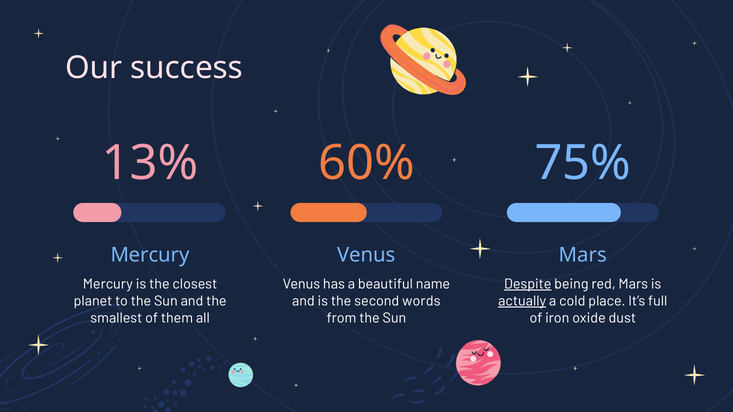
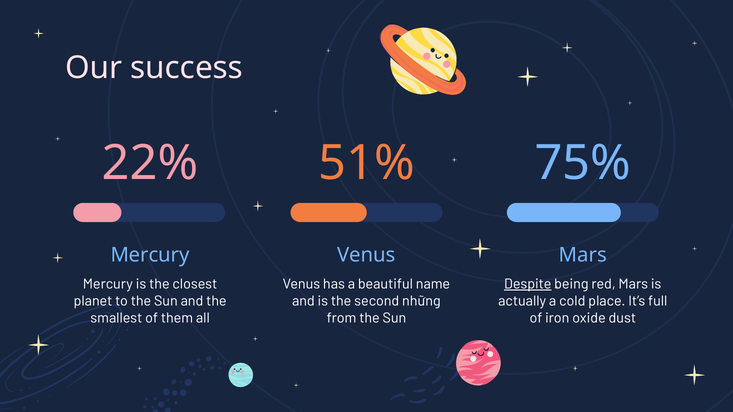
13%: 13% -> 22% (150, 163)
60%: 60% -> 51% (366, 163)
words: words -> những (421, 301)
actually underline: present -> none (522, 301)
